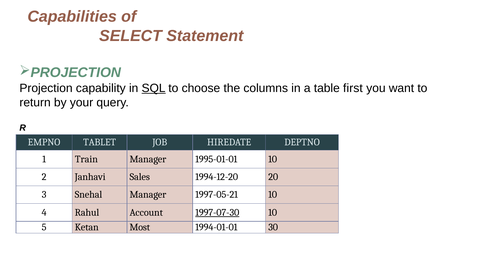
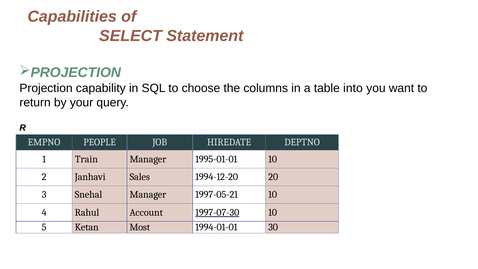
SQL underline: present -> none (154, 88)
first: first -> into (353, 88)
TABLET: TABLET -> PEOPLE (100, 142)
